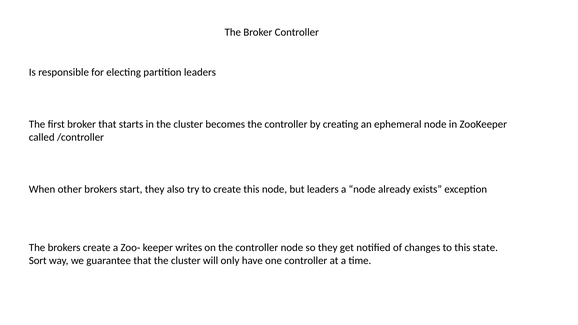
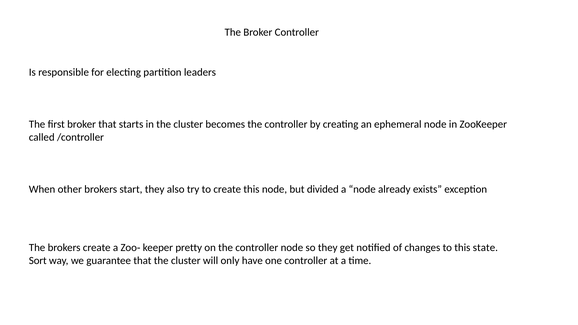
but leaders: leaders -> divided (323, 189)
writes: writes -> pretty (189, 248)
